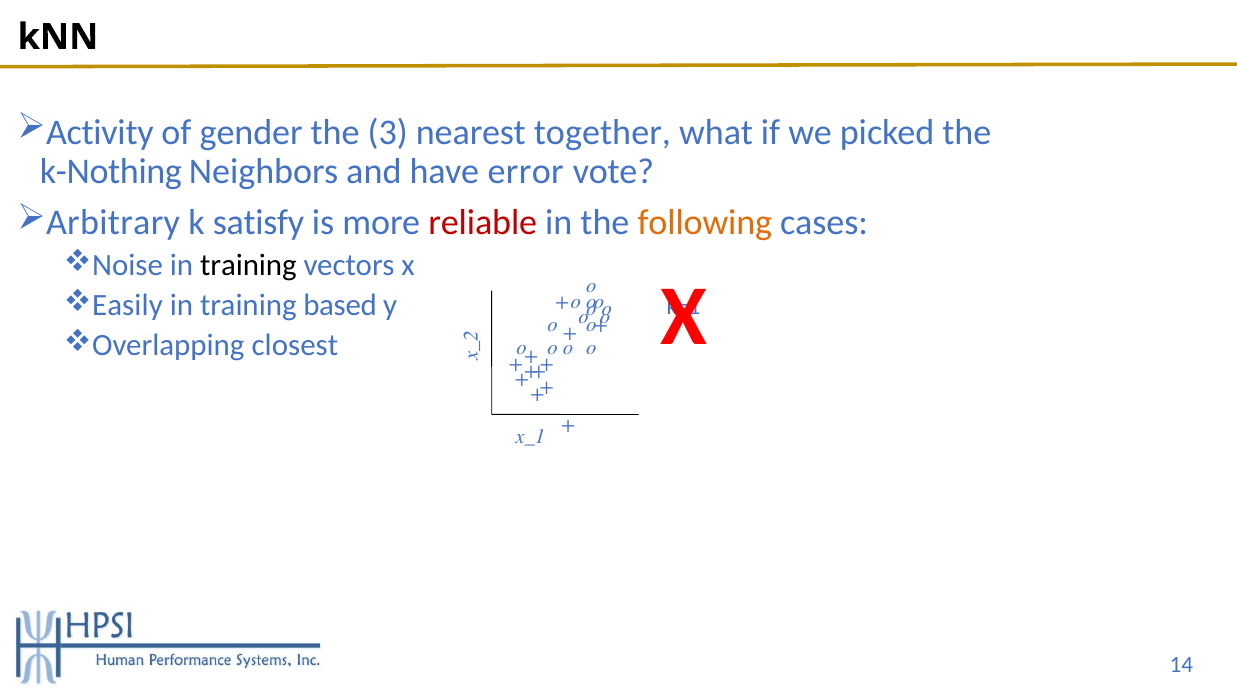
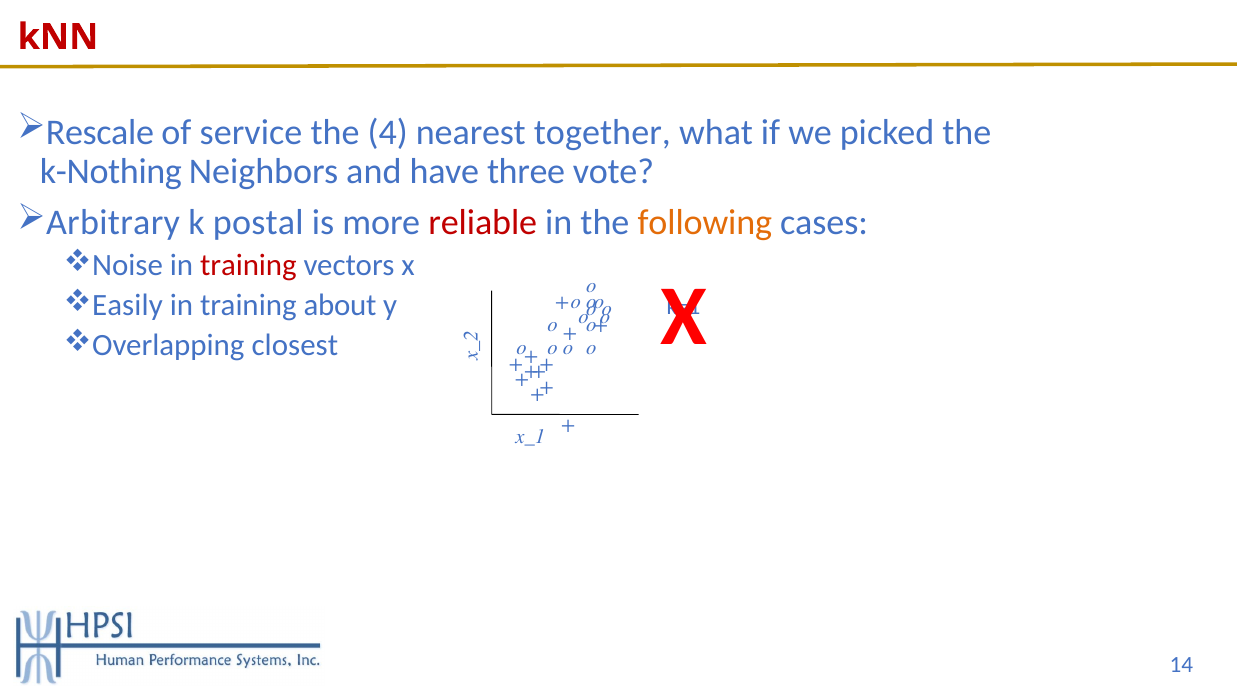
kNN colour: black -> red (58, 37)
Activity: Activity -> Rescale (100, 132)
gender: gender -> service (251, 132)
3: 3 -> 4 (388, 132)
error: error -> three (526, 171)
satisfy: satisfy -> postal (258, 223)
training colour: black -> red (248, 266)
based: based -> about (340, 305)
